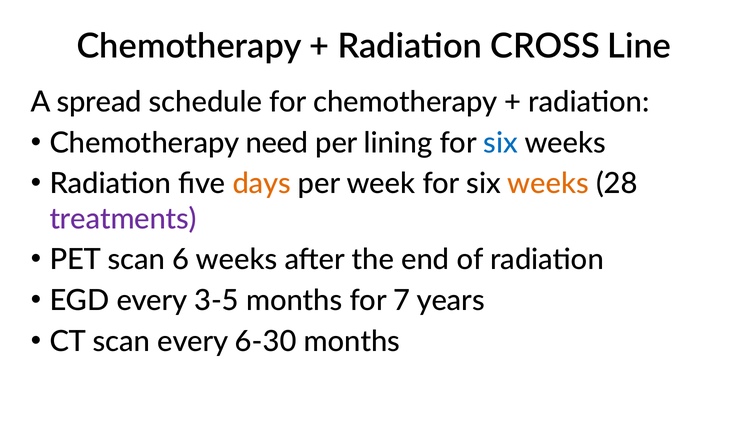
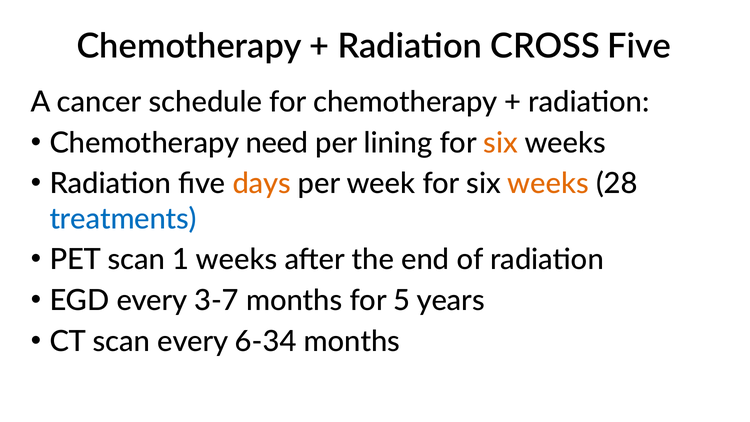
CROSS Line: Line -> Five (639, 46)
spread: spread -> cancer (99, 102)
six colour: blue -> orange (501, 143)
treatments colour: purple -> blue (123, 219)
6: 6 -> 1 (181, 260)
3-5: 3-5 -> 3-7 (216, 301)
7: 7 -> 5 (402, 301)
6-30: 6-30 -> 6-34 (266, 341)
